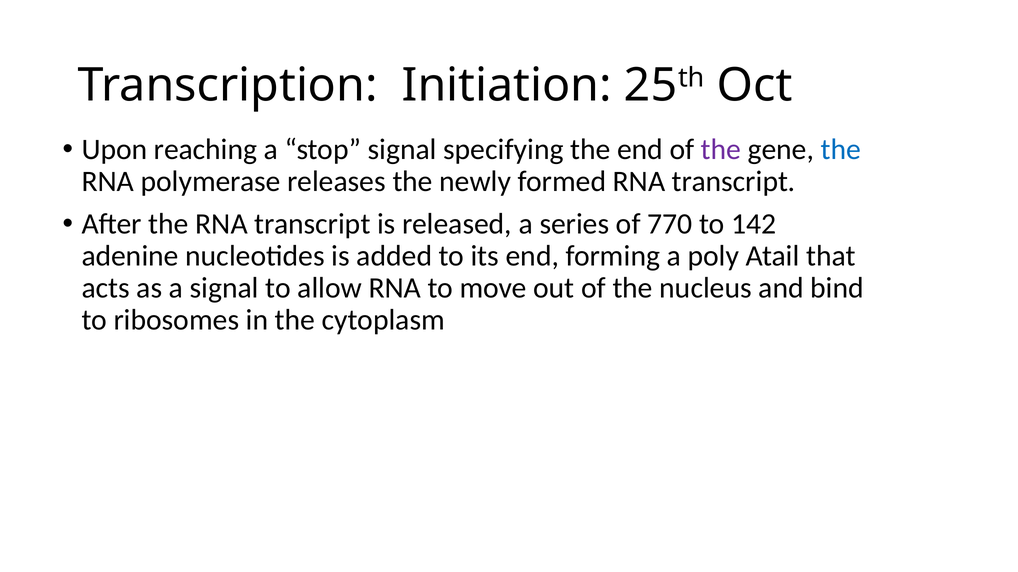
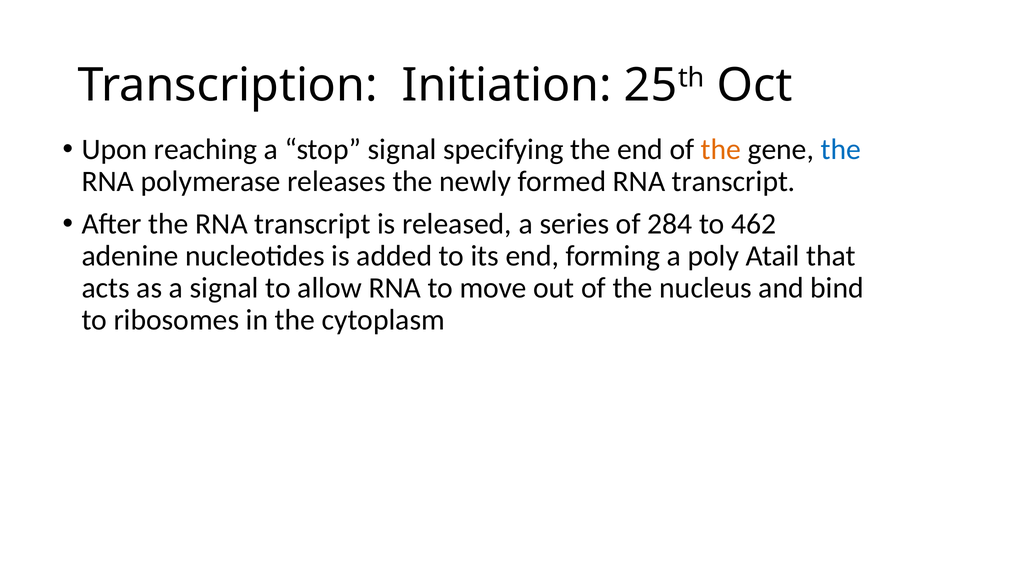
the colour: purple -> orange (721, 150)
770: 770 -> 284 (670, 224)
142: 142 -> 462 (754, 224)
